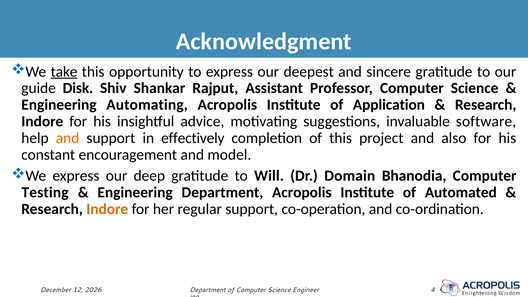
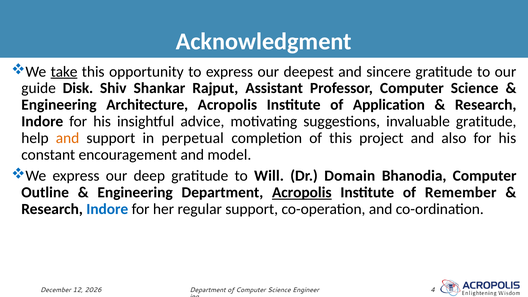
Automating: Automating -> Architecture (147, 105)
invaluable software: software -> gratitude (486, 121)
effectively: effectively -> perpetual (193, 138)
Testing: Testing -> Outline (45, 192)
Acropolis underline: none -> present (302, 192)
Automated: Automated -> Remember (461, 192)
Indore colour: orange -> blue (107, 209)
